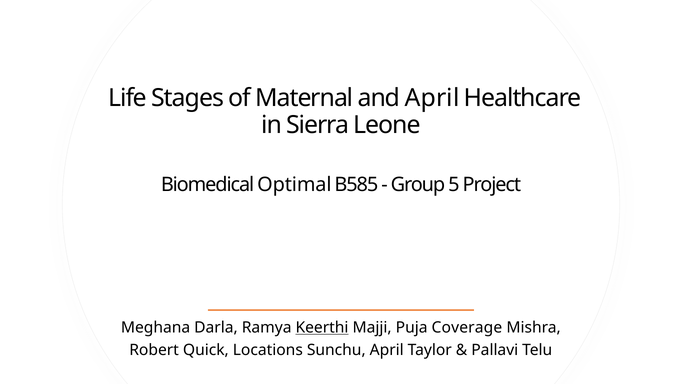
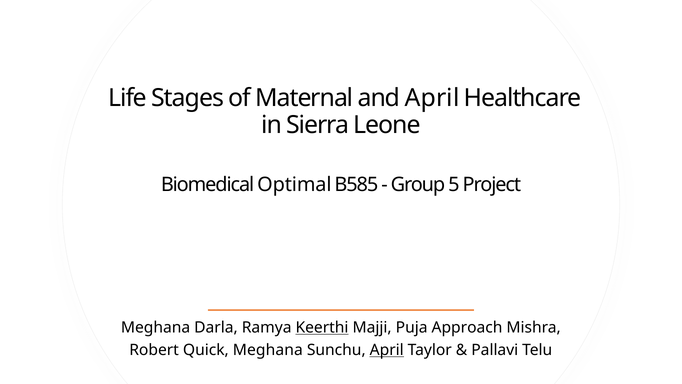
Coverage: Coverage -> Approach (467, 327)
Quick Locations: Locations -> Meghana (268, 350)
April underline: none -> present (387, 350)
